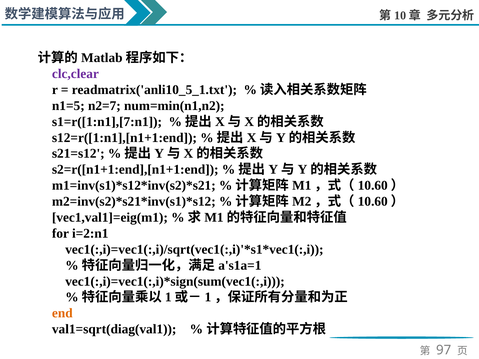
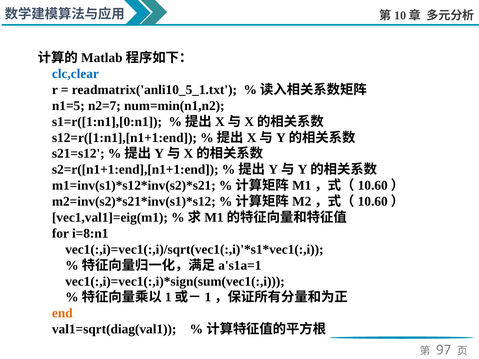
clc,clear colour: purple -> blue (75, 74)
s1=r([1:n1],[7:n1: s1=r([1:n1],[7:n1 -> s1=r([1:n1],[0:n1 (107, 122)
i=2:n1: i=2:n1 -> i=8:n1 (90, 234)
